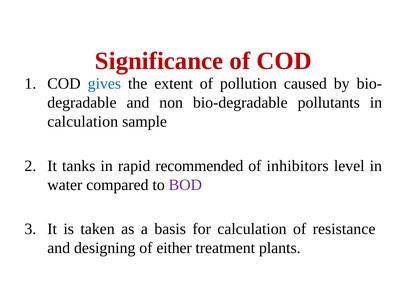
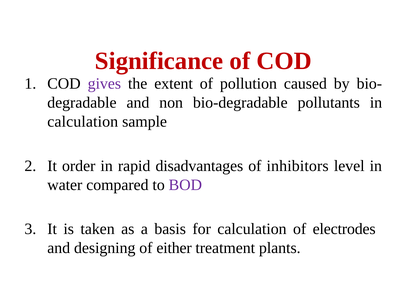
gives colour: blue -> purple (104, 84)
tanks: tanks -> order (79, 166)
recommended: recommended -> disadvantages (199, 166)
resistance: resistance -> electrodes (344, 229)
